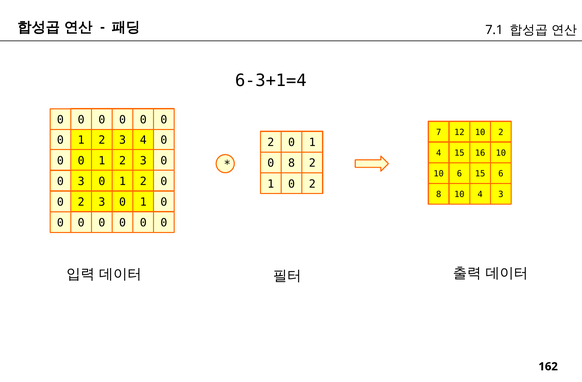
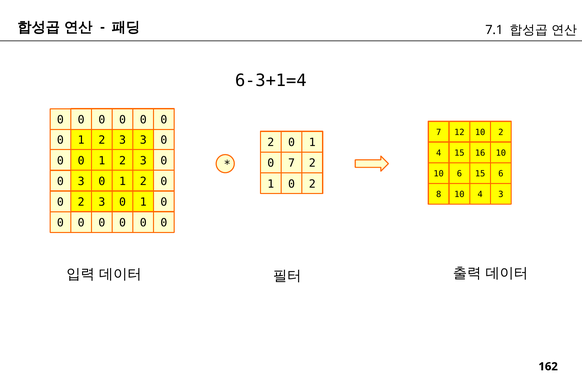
4: 4 -> 3 (143, 140)
8: 8 -> 7 (292, 163)
